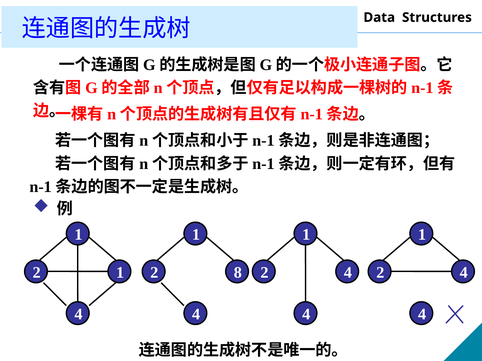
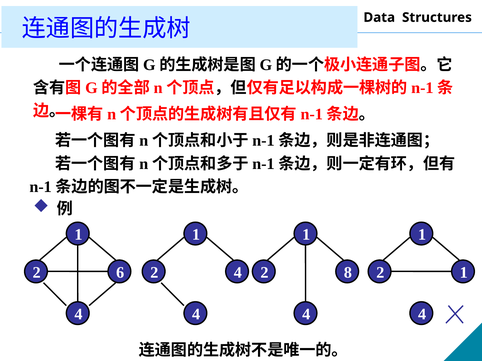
2 1: 1 -> 6 (120, 273)
2 8: 8 -> 4 (238, 273)
4: 4 -> 8 (348, 273)
4: 4 -> 1 (464, 273)
